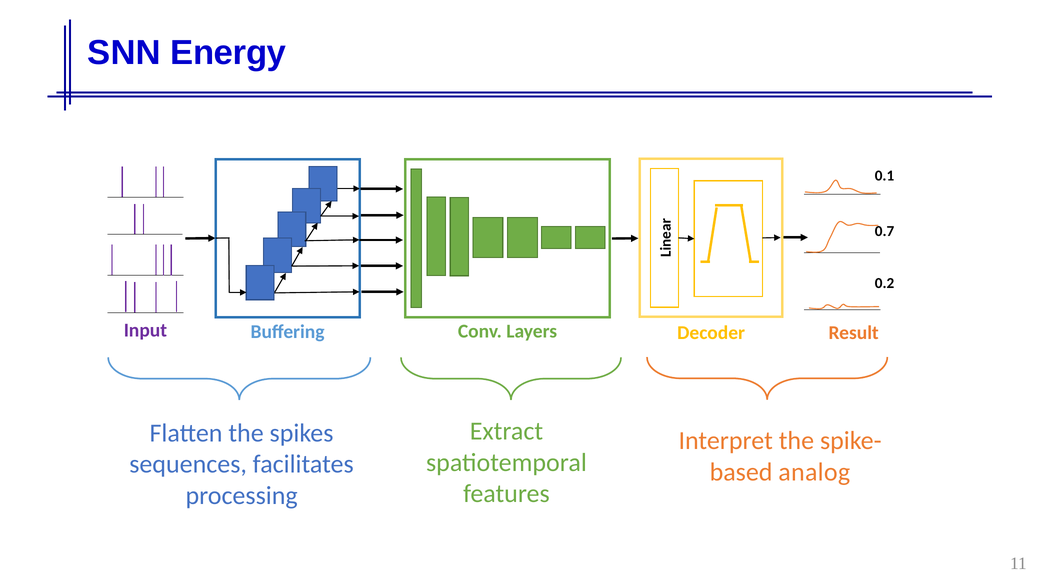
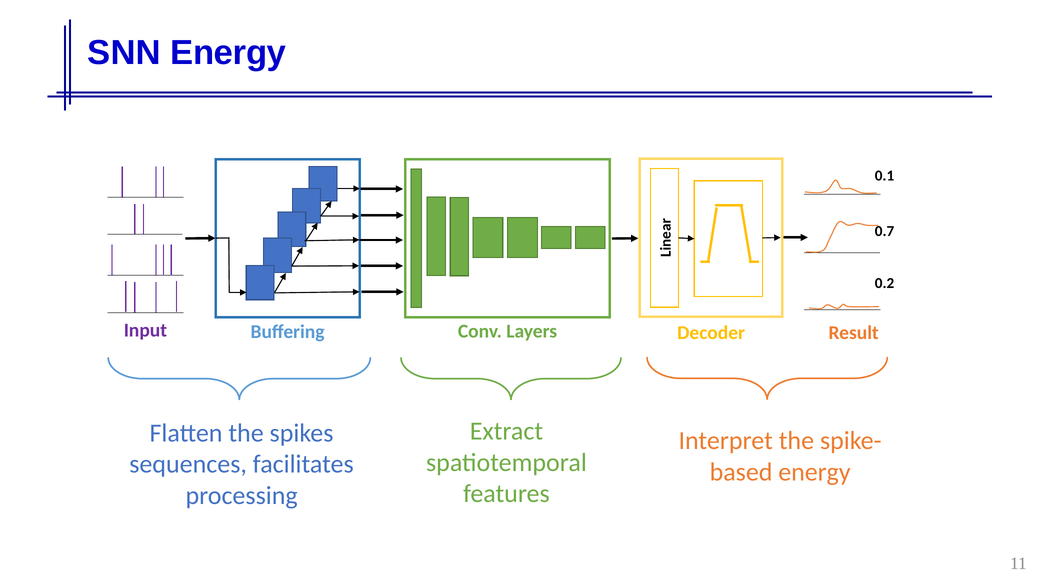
analog: analog -> energy (814, 472)
